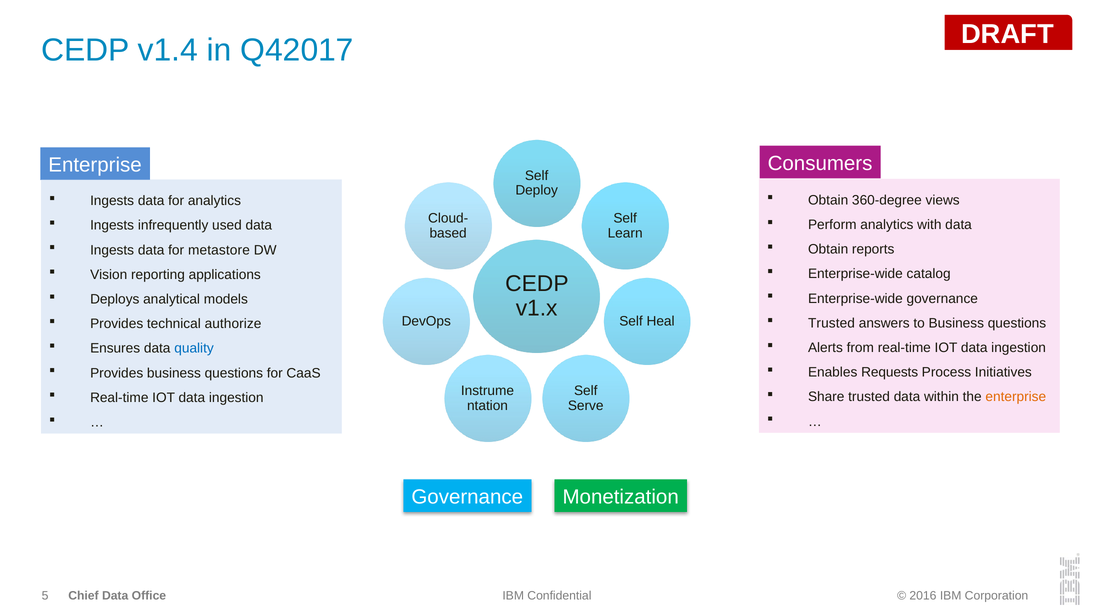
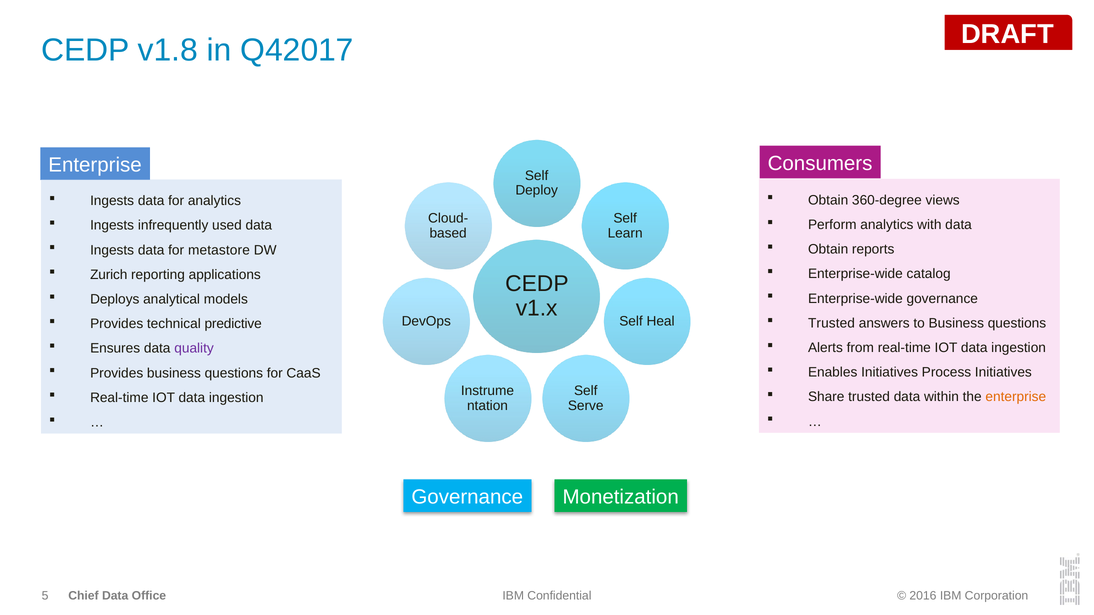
v1.4: v1.4 -> v1.8 (168, 50)
Vision: Vision -> Zurich (109, 275)
authorize: authorize -> predictive (233, 324)
quality colour: blue -> purple (194, 349)
Enables Requests: Requests -> Initiatives (890, 373)
